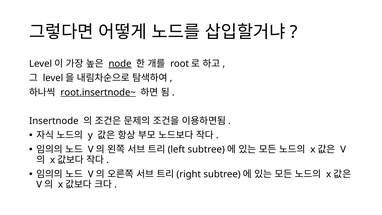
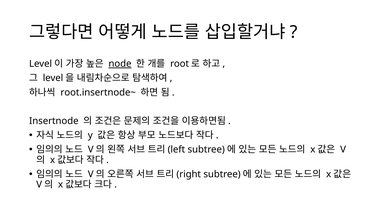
root.insertnode~ underline: present -> none (98, 92)
